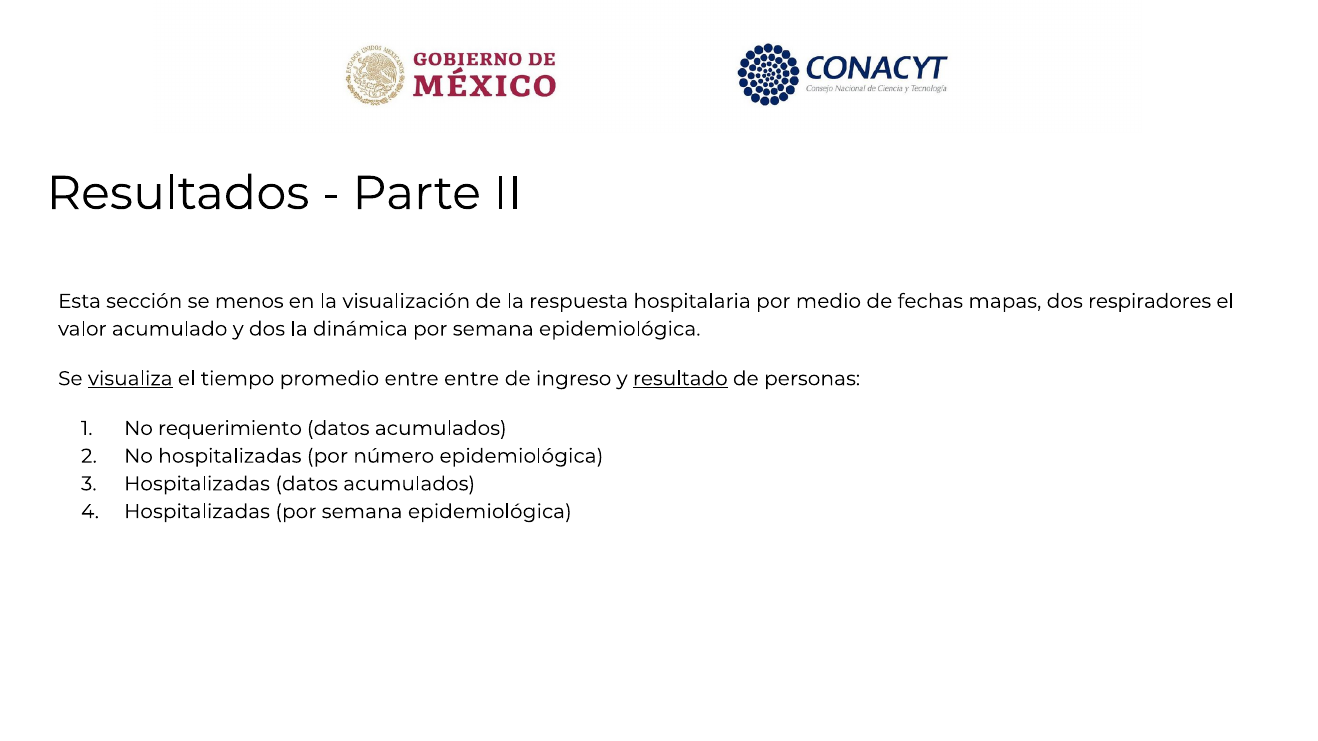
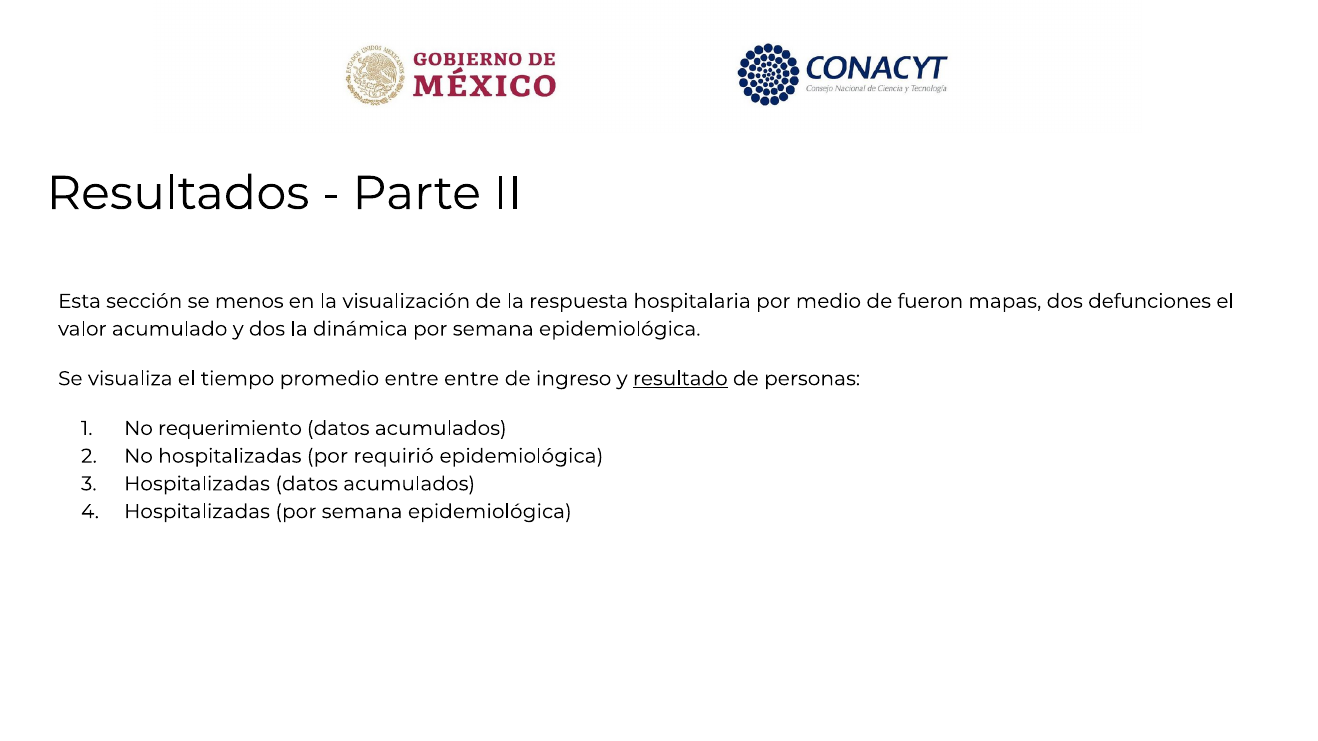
fechas: fechas -> fueron (930, 301)
respiradores: respiradores -> defunciones (1150, 301)
visualiza underline: present -> none (130, 379)
número: número -> requirió (394, 456)
